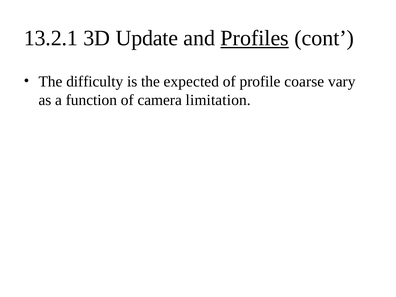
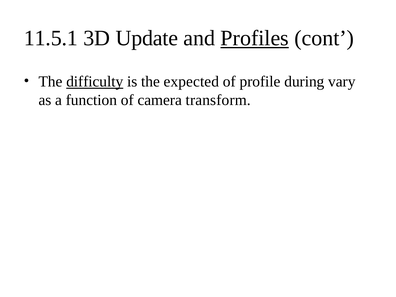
13.2.1: 13.2.1 -> 11.5.1 (51, 38)
difficulty underline: none -> present (95, 82)
coarse: coarse -> during (304, 82)
limitation: limitation -> transform (218, 100)
